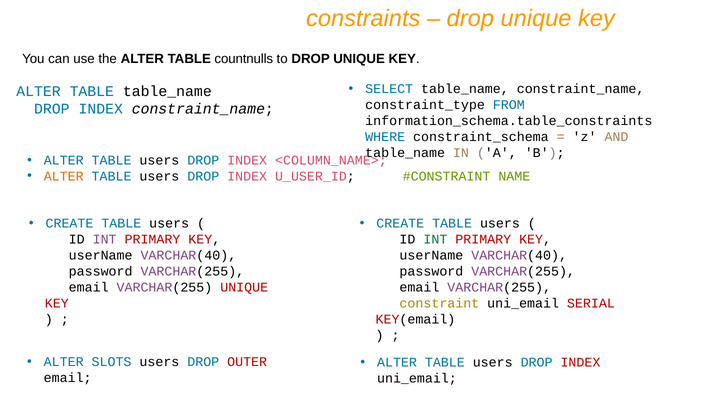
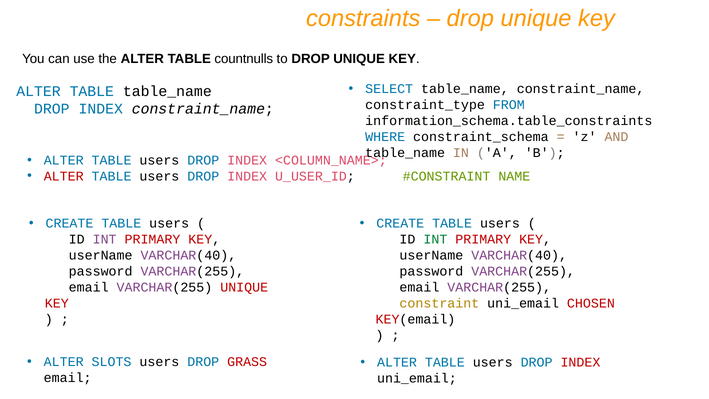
ALTER colour: orange -> red (64, 176)
SERIAL: SERIAL -> CHOSEN (591, 303)
OUTER: OUTER -> GRASS (247, 362)
